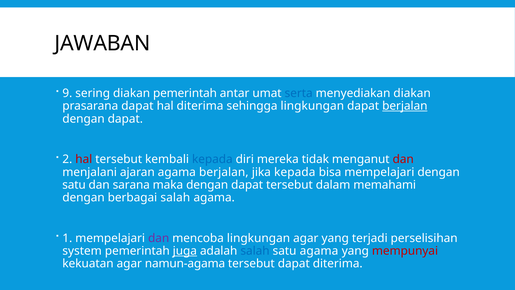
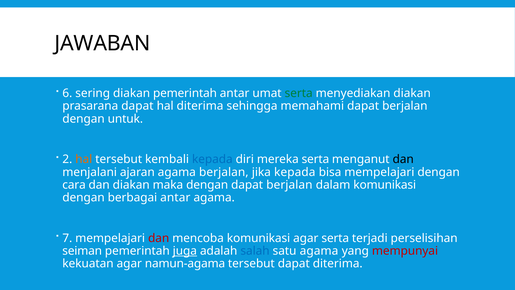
9: 9 -> 6 (67, 93)
serta colour: blue -> green (299, 93)
sehingga lingkungan: lingkungan -> memahami (312, 106)
berjalan underline: present -> none (405, 106)
dapat: dapat -> untuk (125, 119)
hal colour: red -> orange (84, 159)
mereka tidak: tidak -> serta (315, 159)
dan colour: red -> black (403, 159)
satu: satu -> cara (74, 185)
dan sarana: sarana -> diakan (131, 185)
tersebut: tersebut -> berjalan (289, 185)
dalam memahami: memahami -> komunikasi (385, 185)
berbagai salah: salah -> antar (175, 197)
1: 1 -> 7 (67, 238)
dan colour: purple -> red (159, 238)
mencoba lingkungan: lingkungan -> komunikasi (259, 238)
agar yang: yang -> serta (335, 238)
system: system -> seiman (82, 251)
